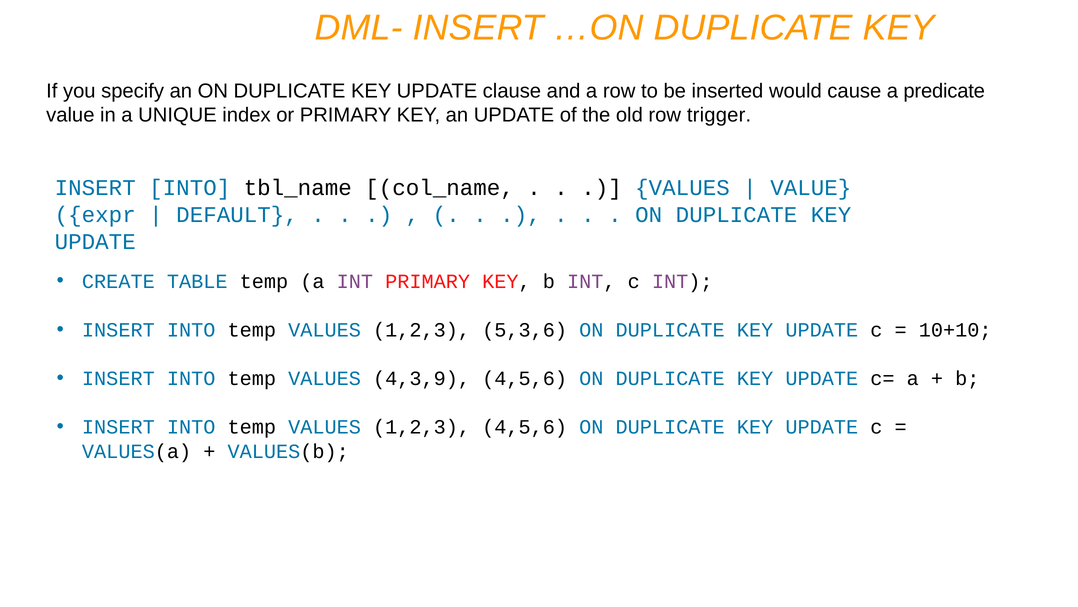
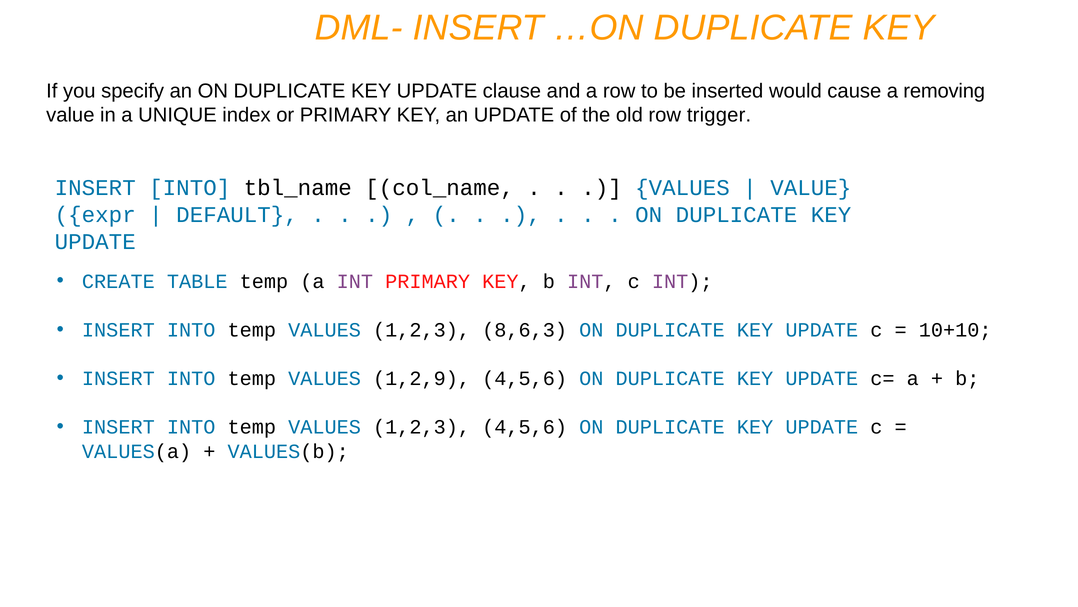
predicate: predicate -> removing (944, 91)
5,3,6: 5,3,6 -> 8,6,3 (525, 330)
4,3,9: 4,3,9 -> 1,2,9 (422, 378)
